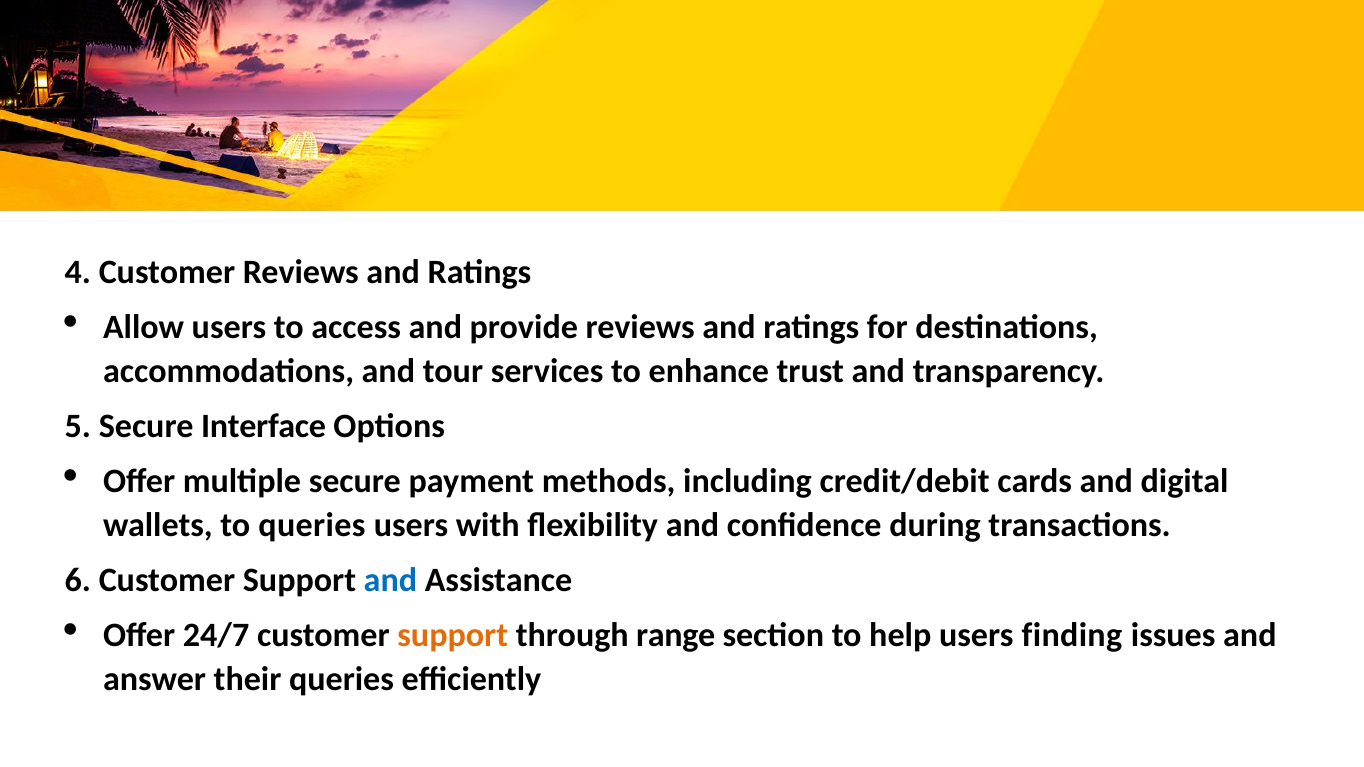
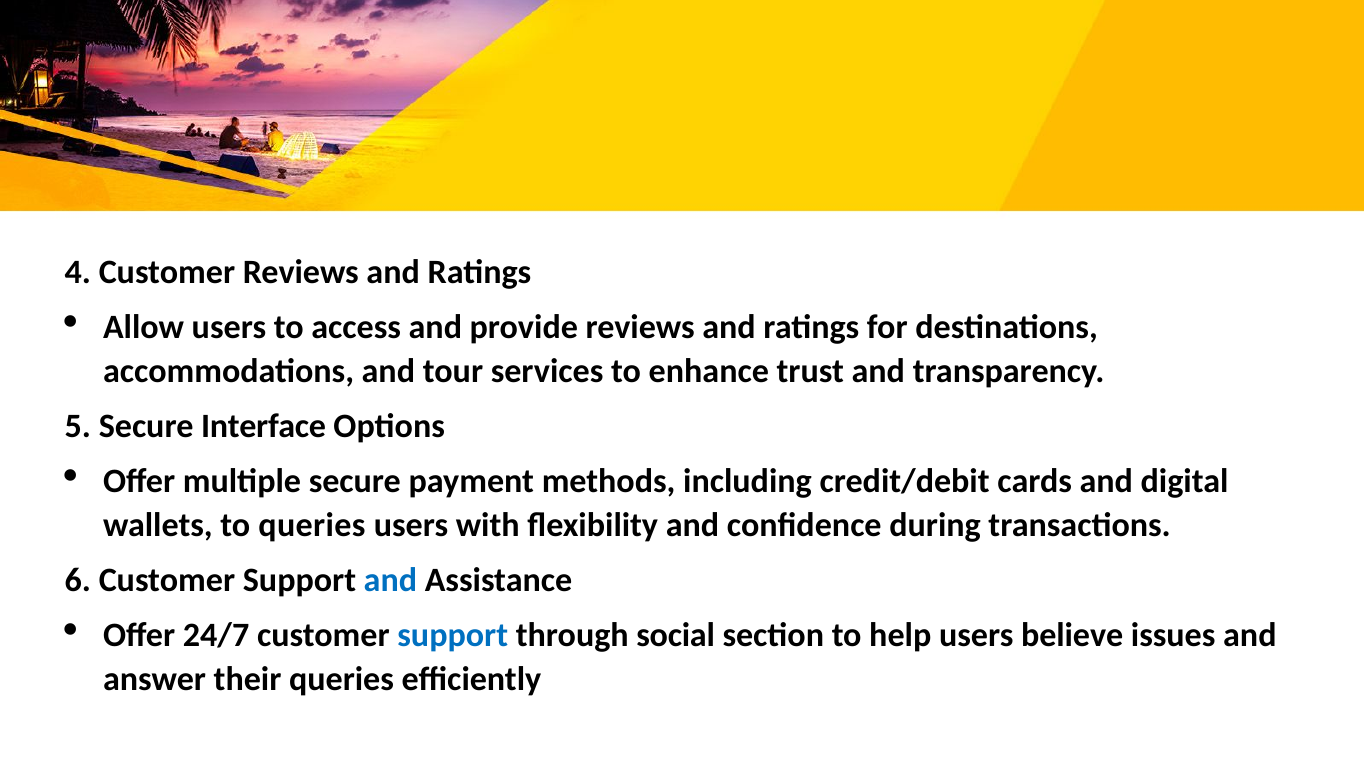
support colour: orange -> blue (453, 636)
range: range -> social (676, 636)
finding: finding -> believe (1072, 636)
